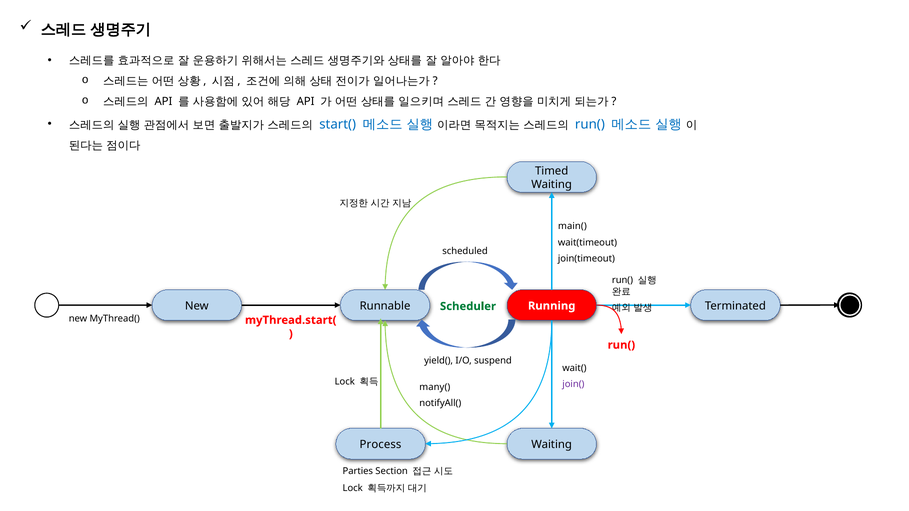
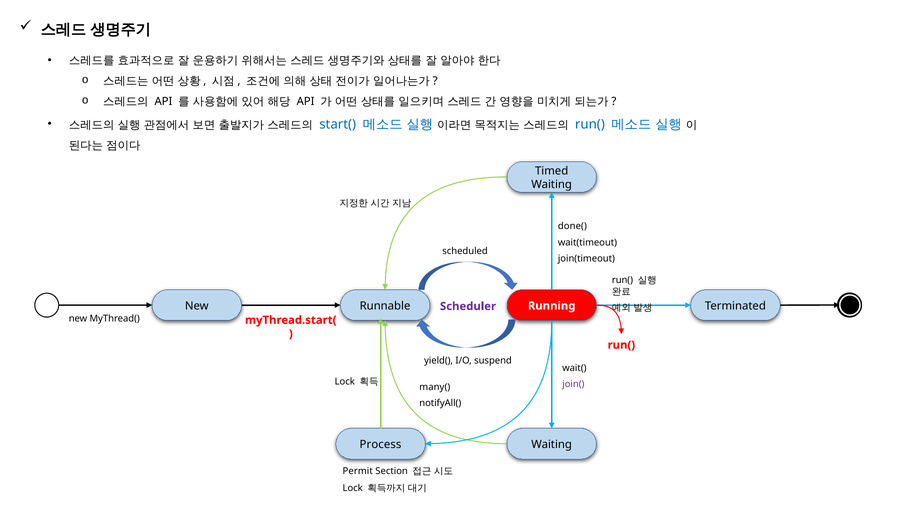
main(: main( -> done( (572, 226)
Scheduler colour: green -> purple (468, 307)
Parties: Parties -> Permit (358, 472)
